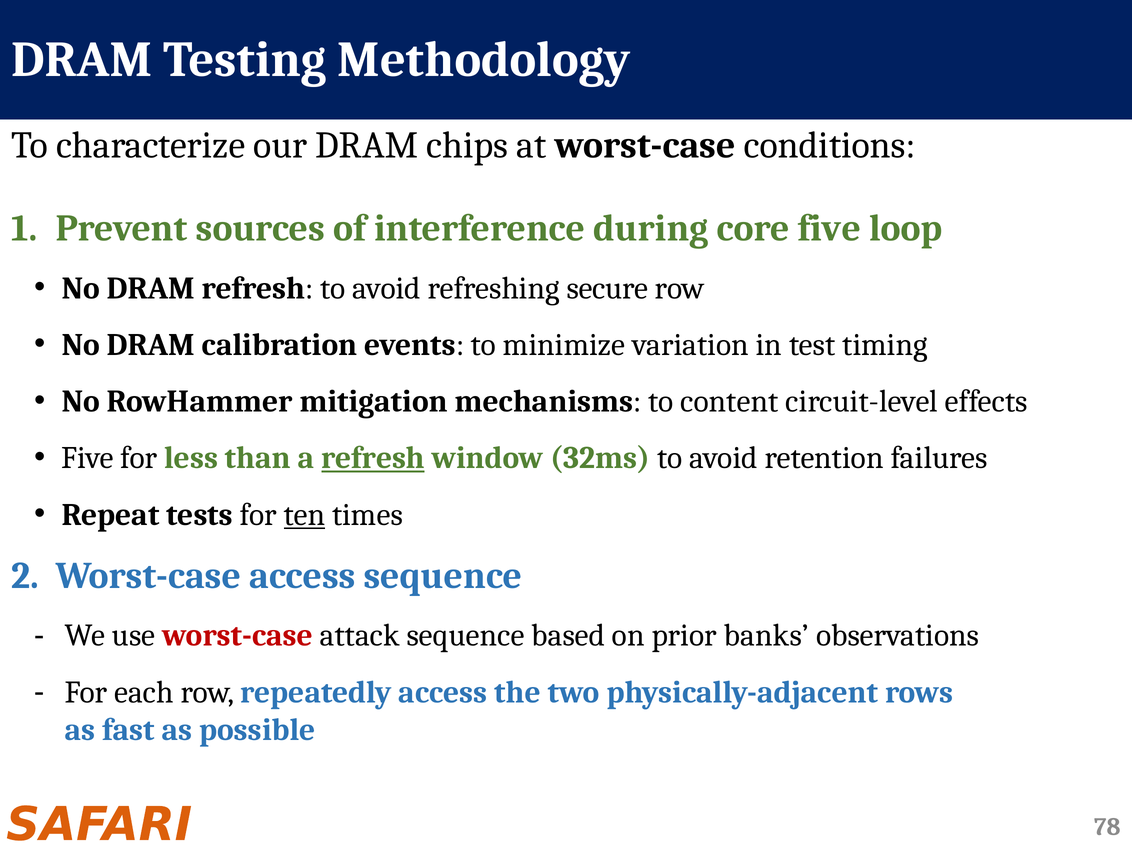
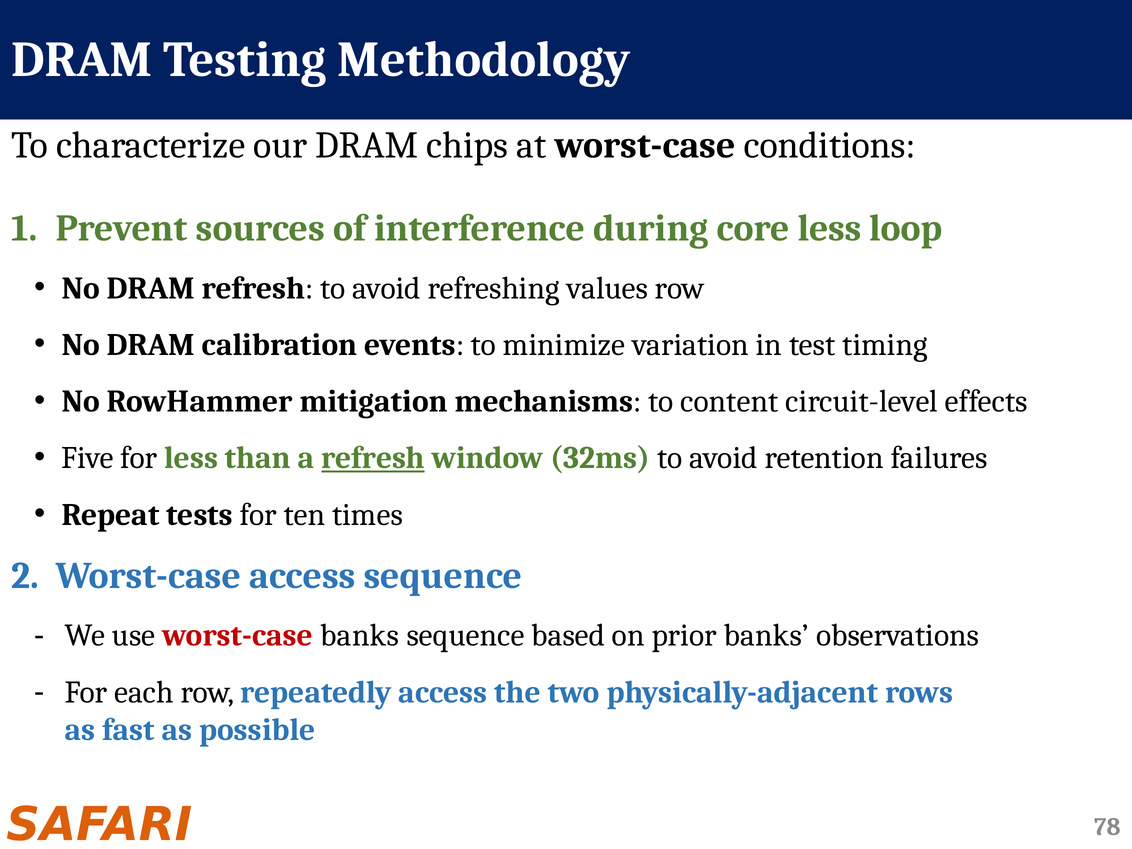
core five: five -> less (830, 228)
secure: secure -> values (607, 288)
ten underline: present -> none (305, 515)
worst-case attack: attack -> banks (360, 636)
